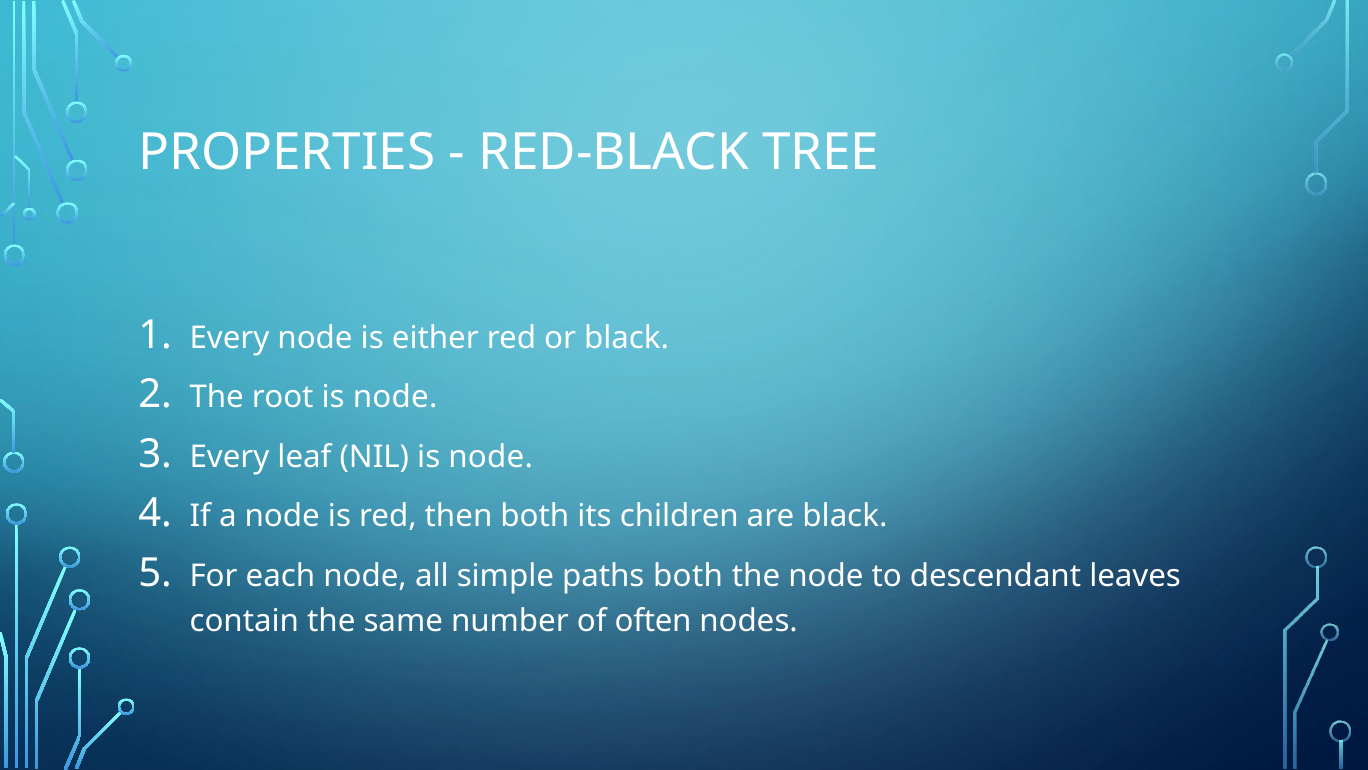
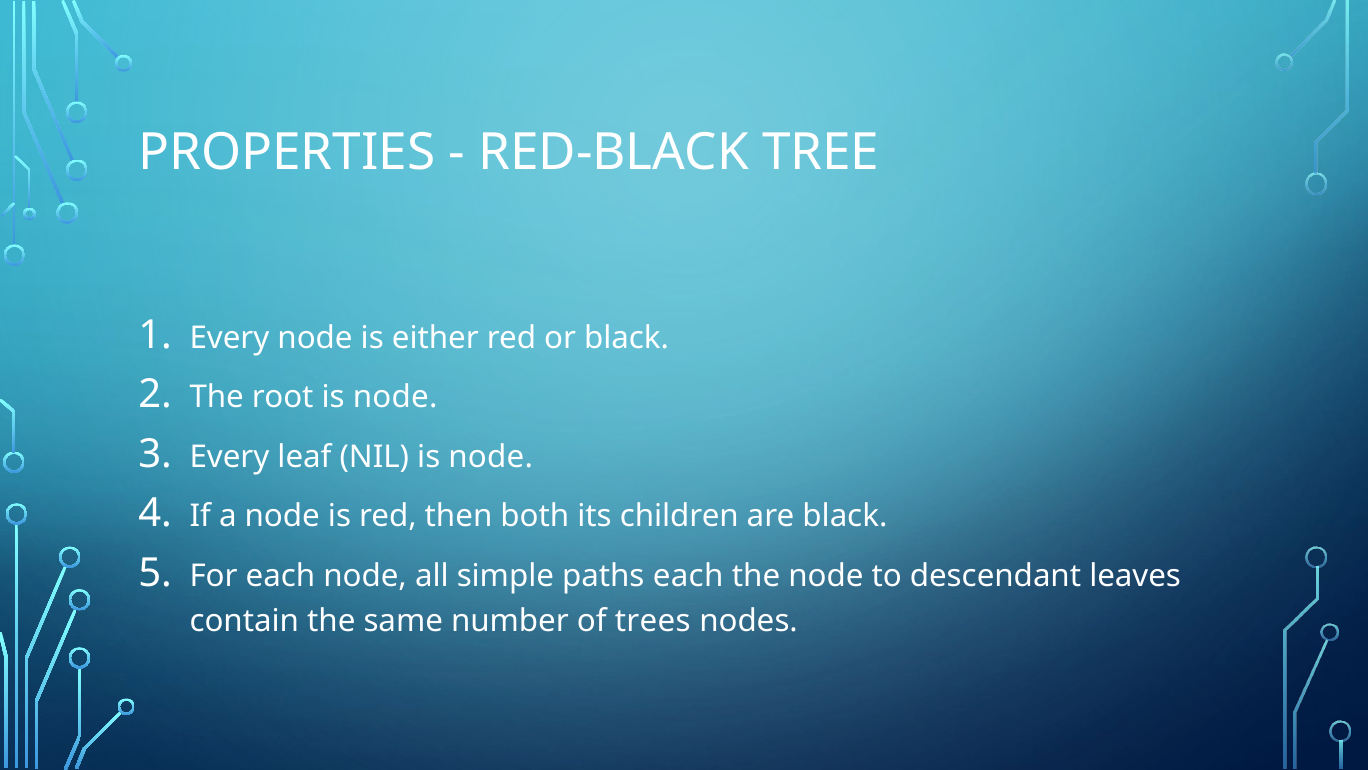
paths both: both -> each (688, 575)
often: often -> trees (653, 621)
